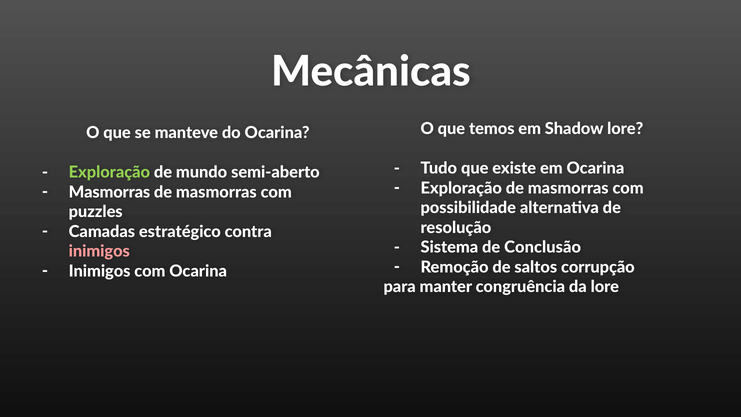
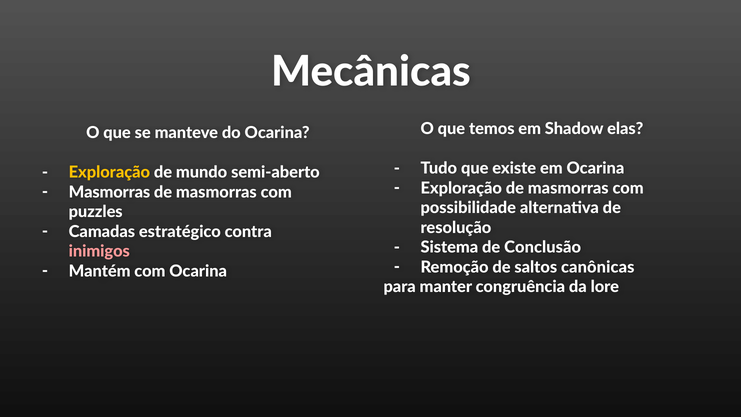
Shadow lore: lore -> elas (625, 129)
Exploração colour: light green -> yellow (109, 172)
corrupção: corrupção -> canônicas (598, 267)
Inimigos: Inimigos -> Mantém (100, 271)
